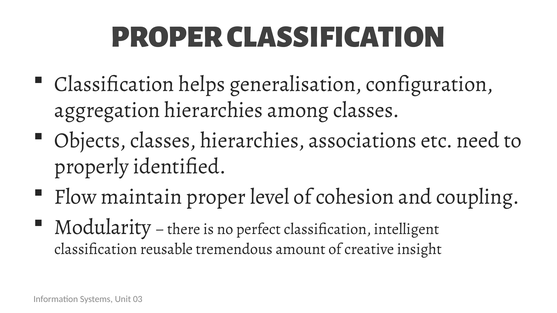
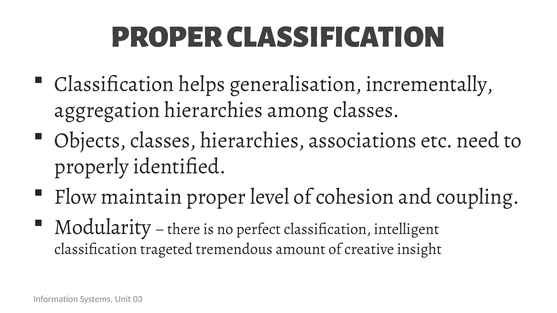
configuration: configuration -> incrementally (430, 84)
reusable: reusable -> trageted (166, 249)
